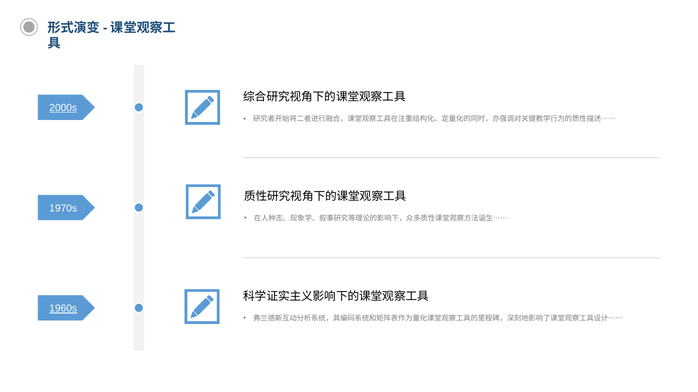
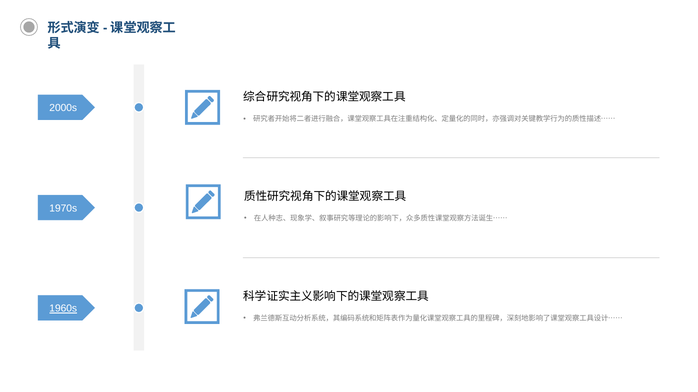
2000s underline: present -> none (63, 108)
